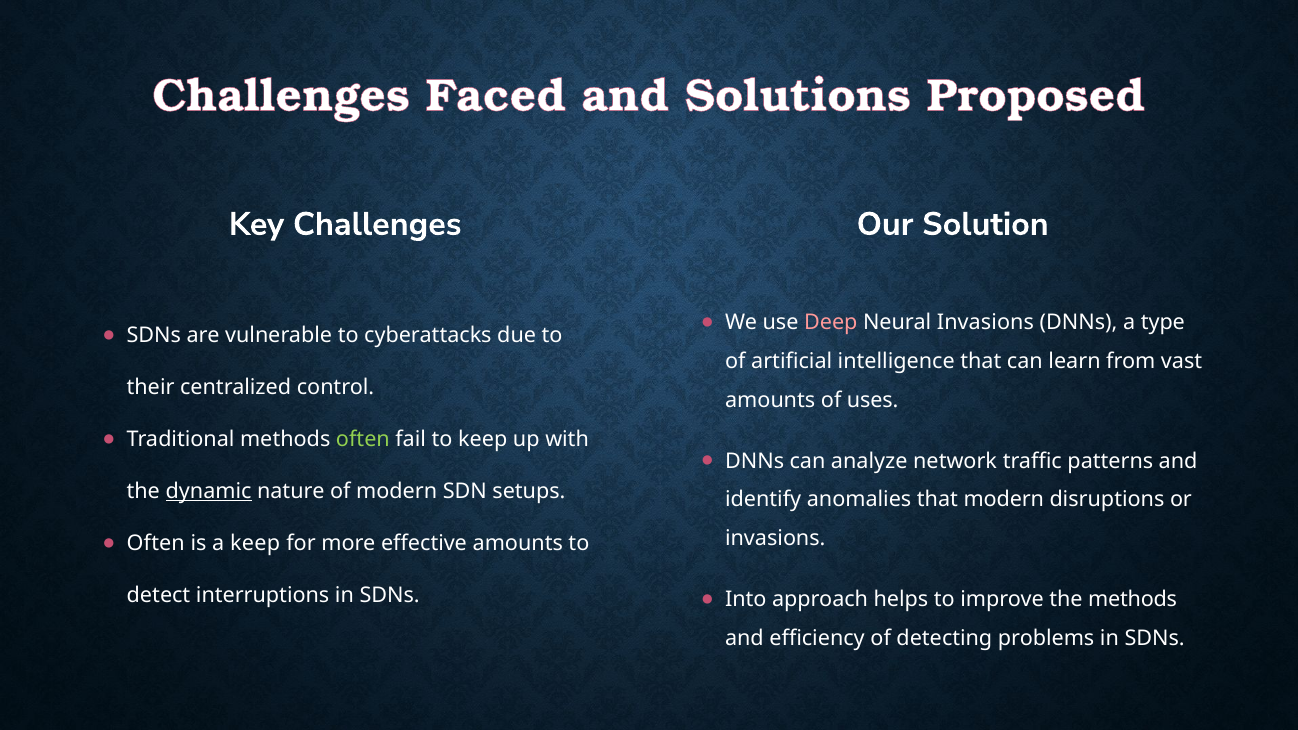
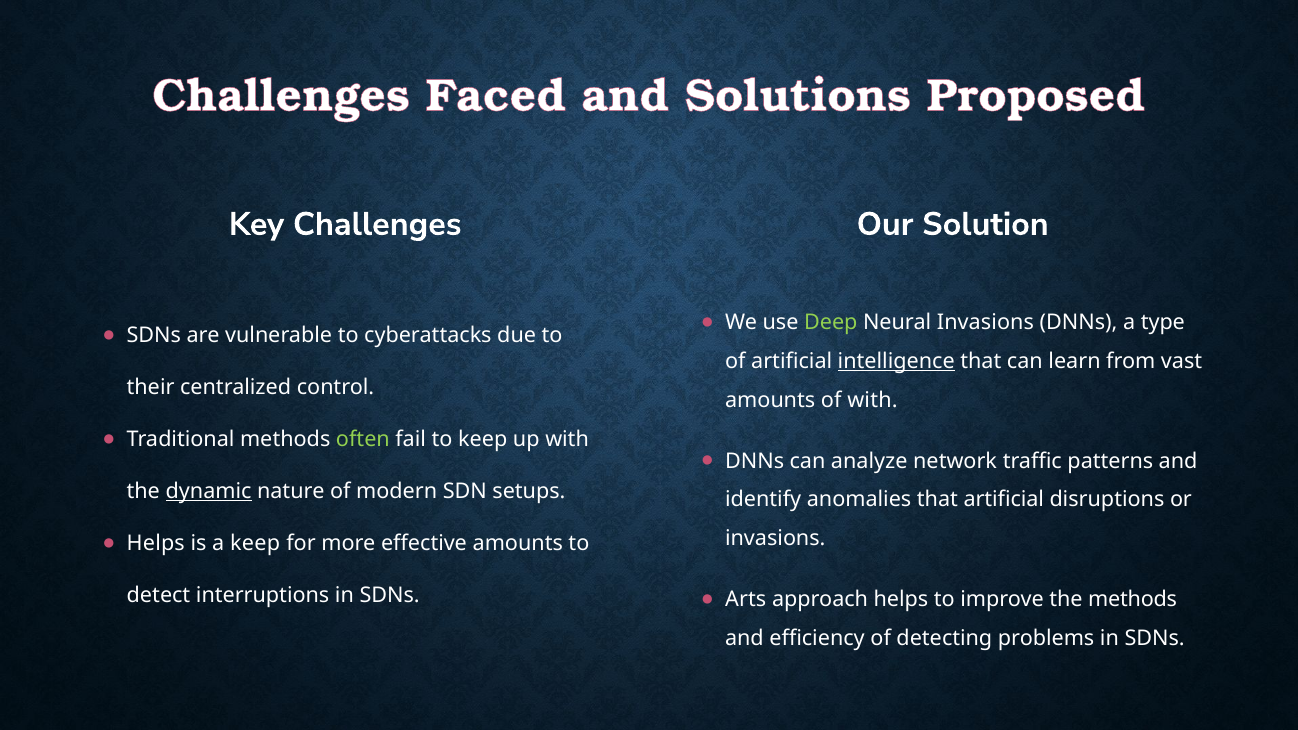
Deep colour: pink -> light green (831, 323)
intelligence underline: none -> present (896, 361)
of uses: uses -> with (872, 400)
that modern: modern -> artificial (1004, 500)
Often: Often -> Helps (156, 543)
Into: Into -> Arts (746, 599)
